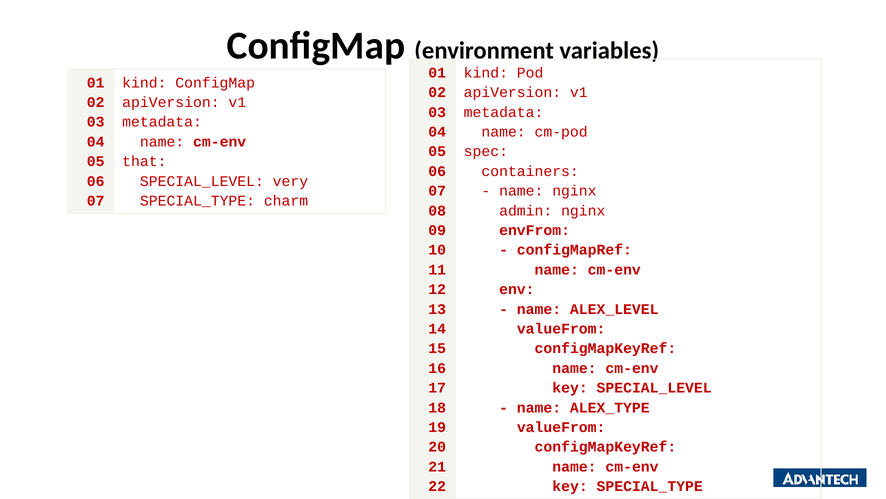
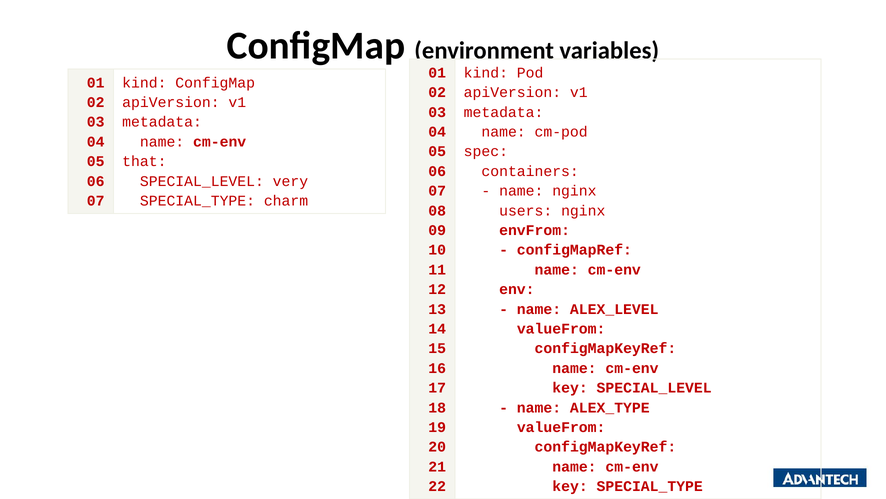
admin: admin -> users (526, 210)
